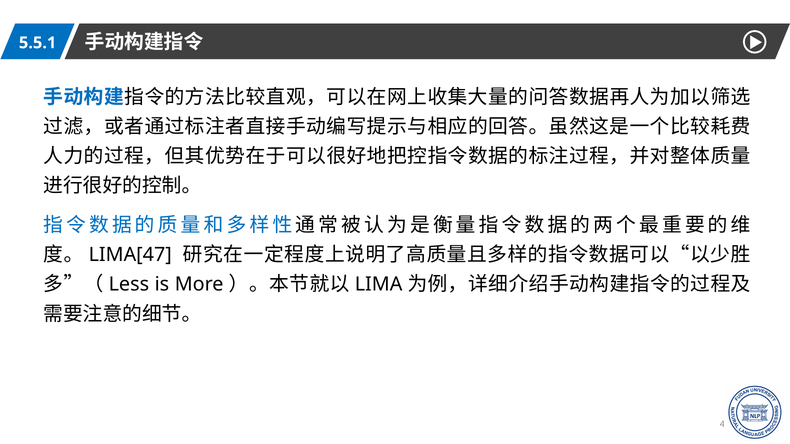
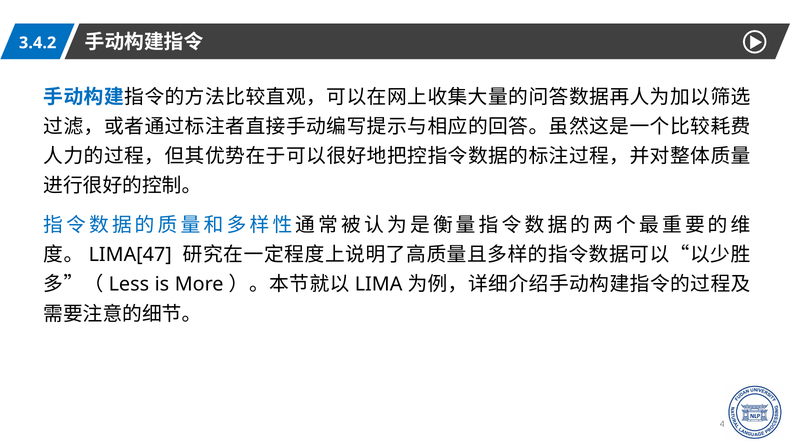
5.5.1: 5.5.1 -> 3.4.2 (38, 43)
